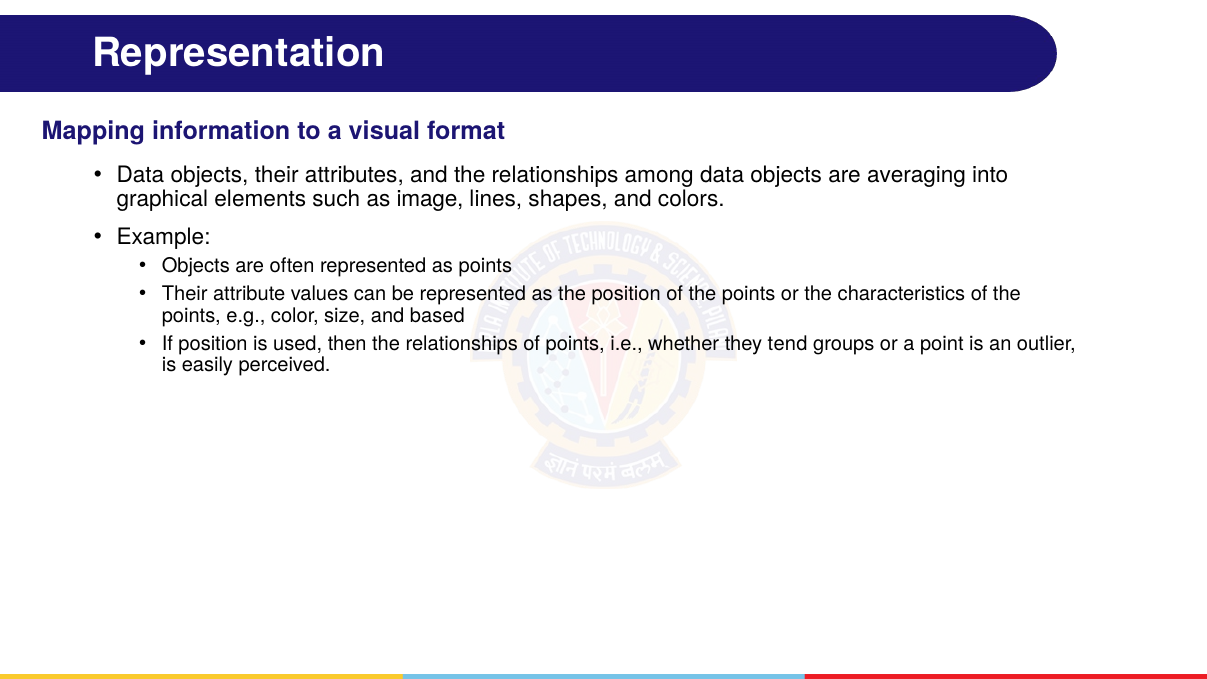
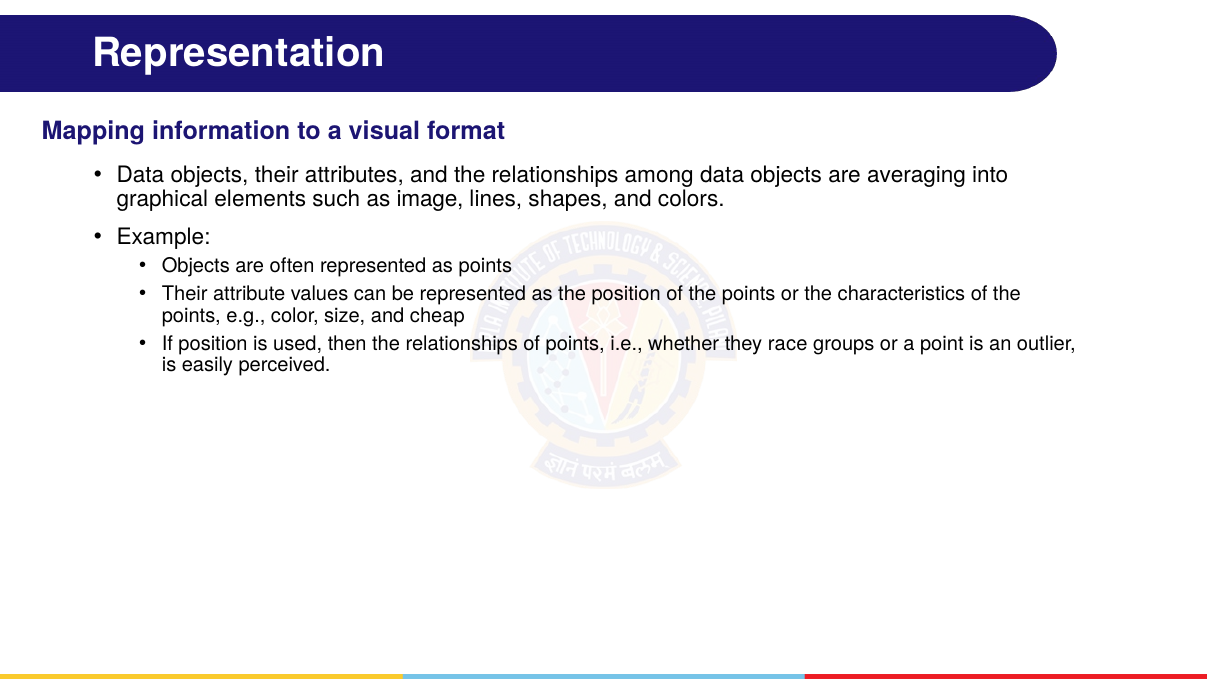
based: based -> cheap (437, 316)
tend: tend -> race (788, 344)
